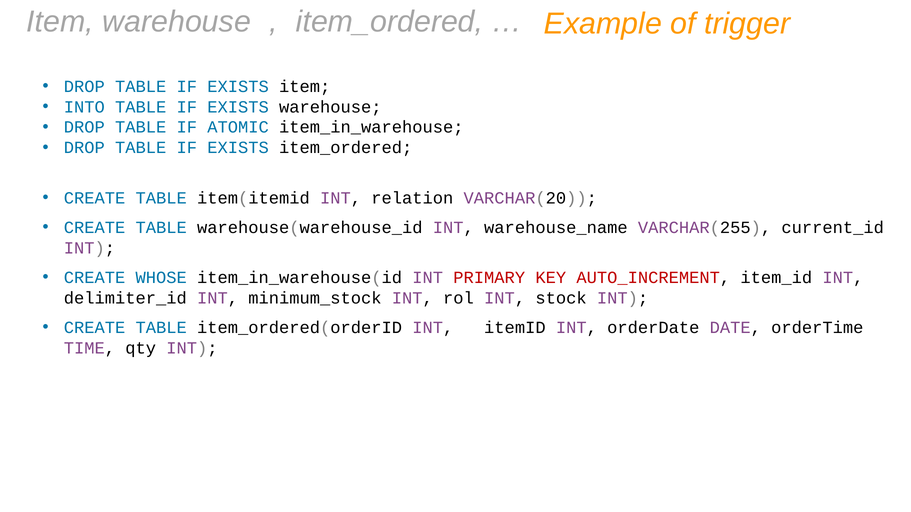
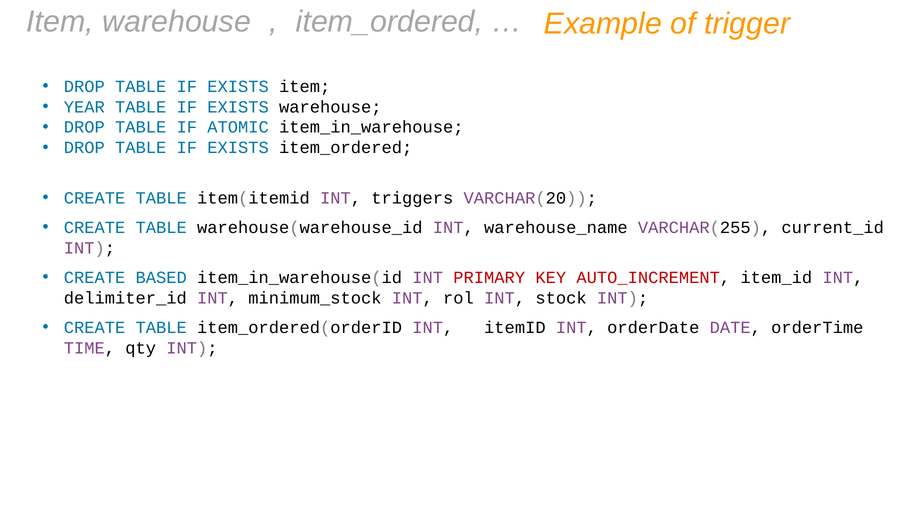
INTO: INTO -> YEAR (84, 107)
relation: relation -> triggers (412, 198)
WHOSE: WHOSE -> BASED (161, 278)
